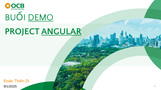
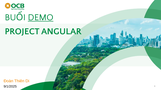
ANGULAR underline: present -> none (61, 32)
